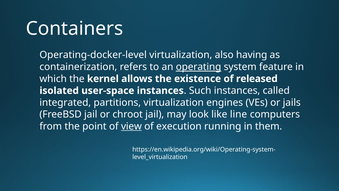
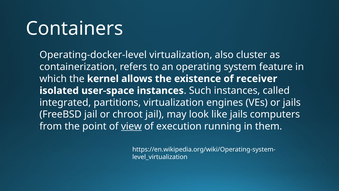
having: having -> cluster (252, 55)
operating underline: present -> none (199, 67)
released: released -> receiver (257, 79)
like line: line -> jails (239, 114)
